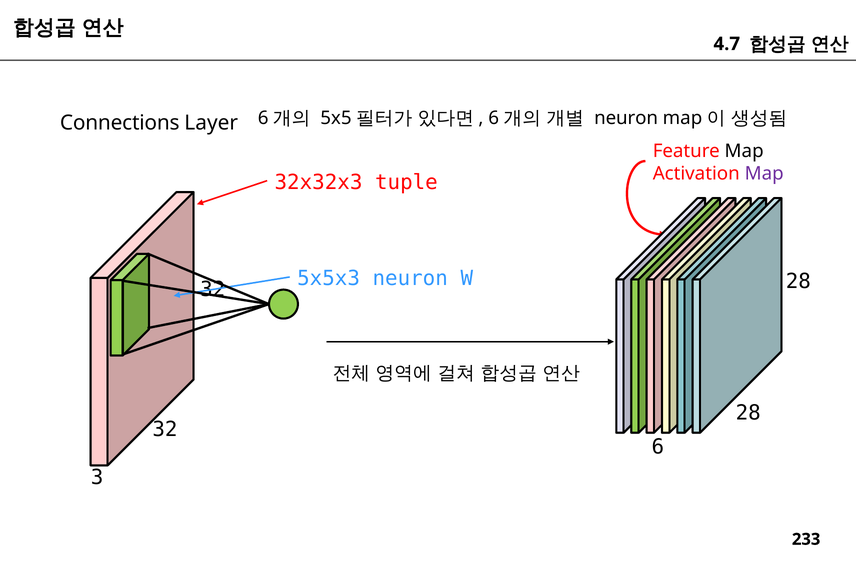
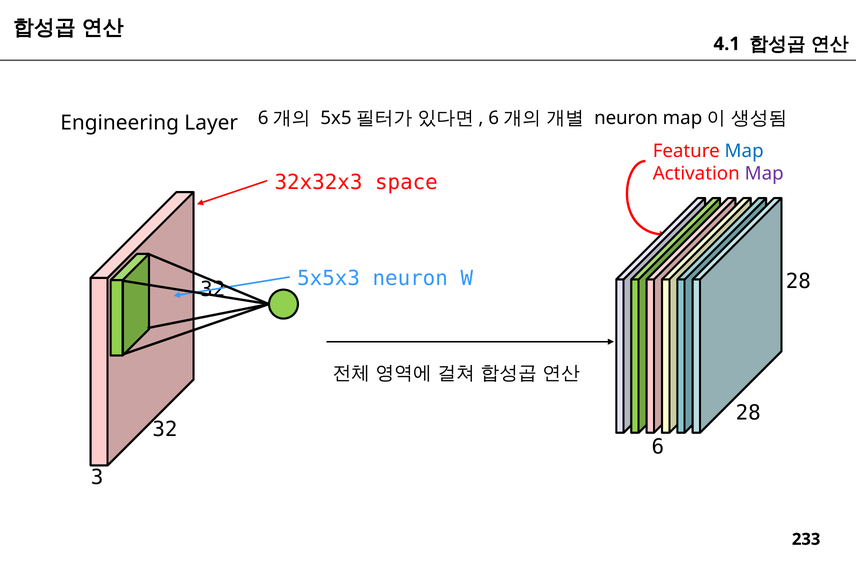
4.7: 4.7 -> 4.1 (727, 44)
Connections: Connections -> Engineering (120, 123)
Map colour: black -> blue (744, 151)
tuple: tuple -> space (406, 182)
